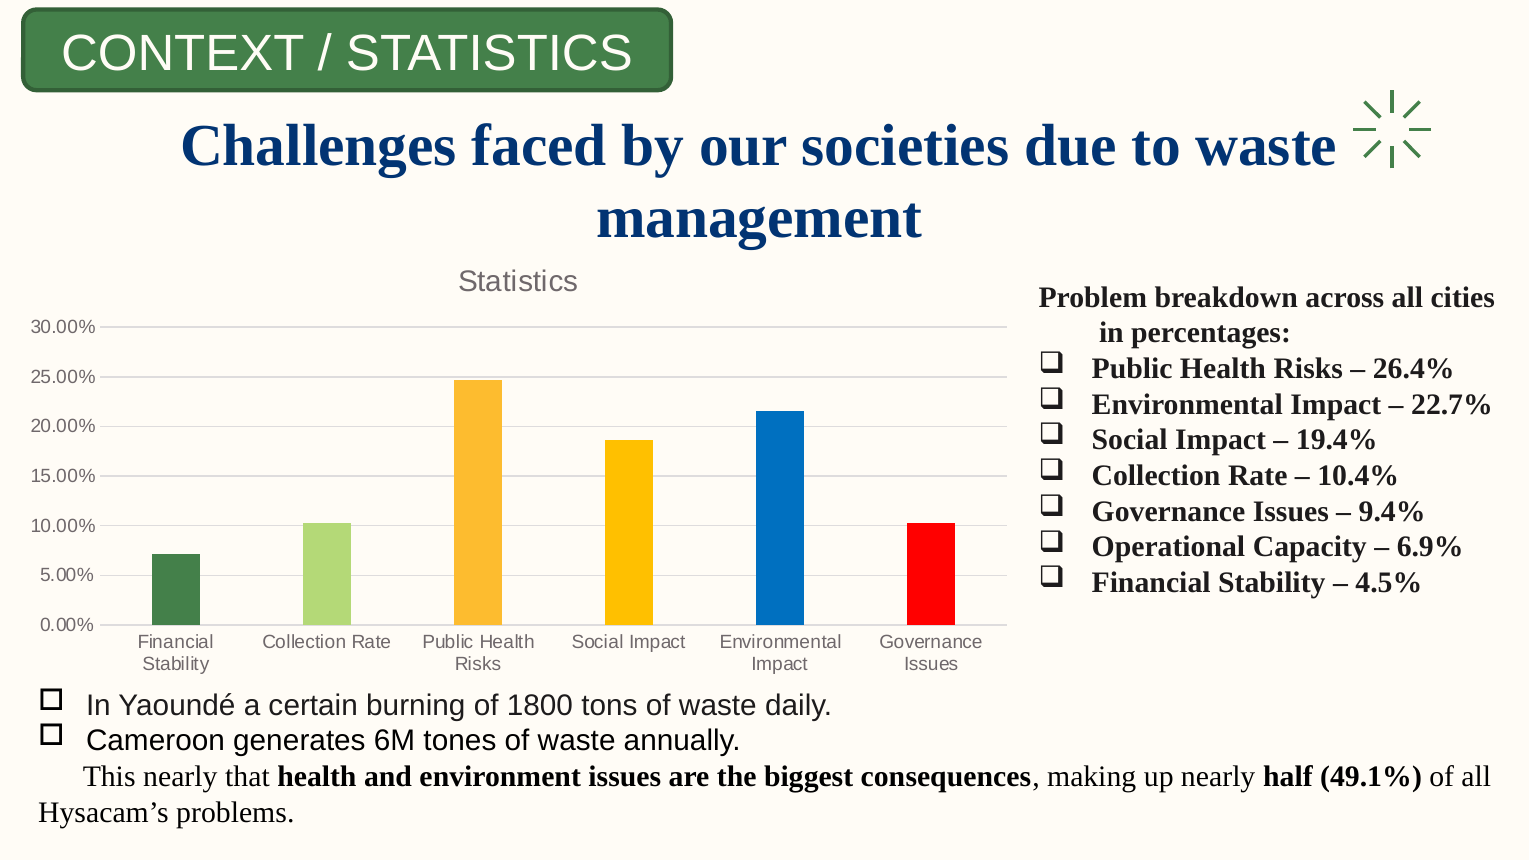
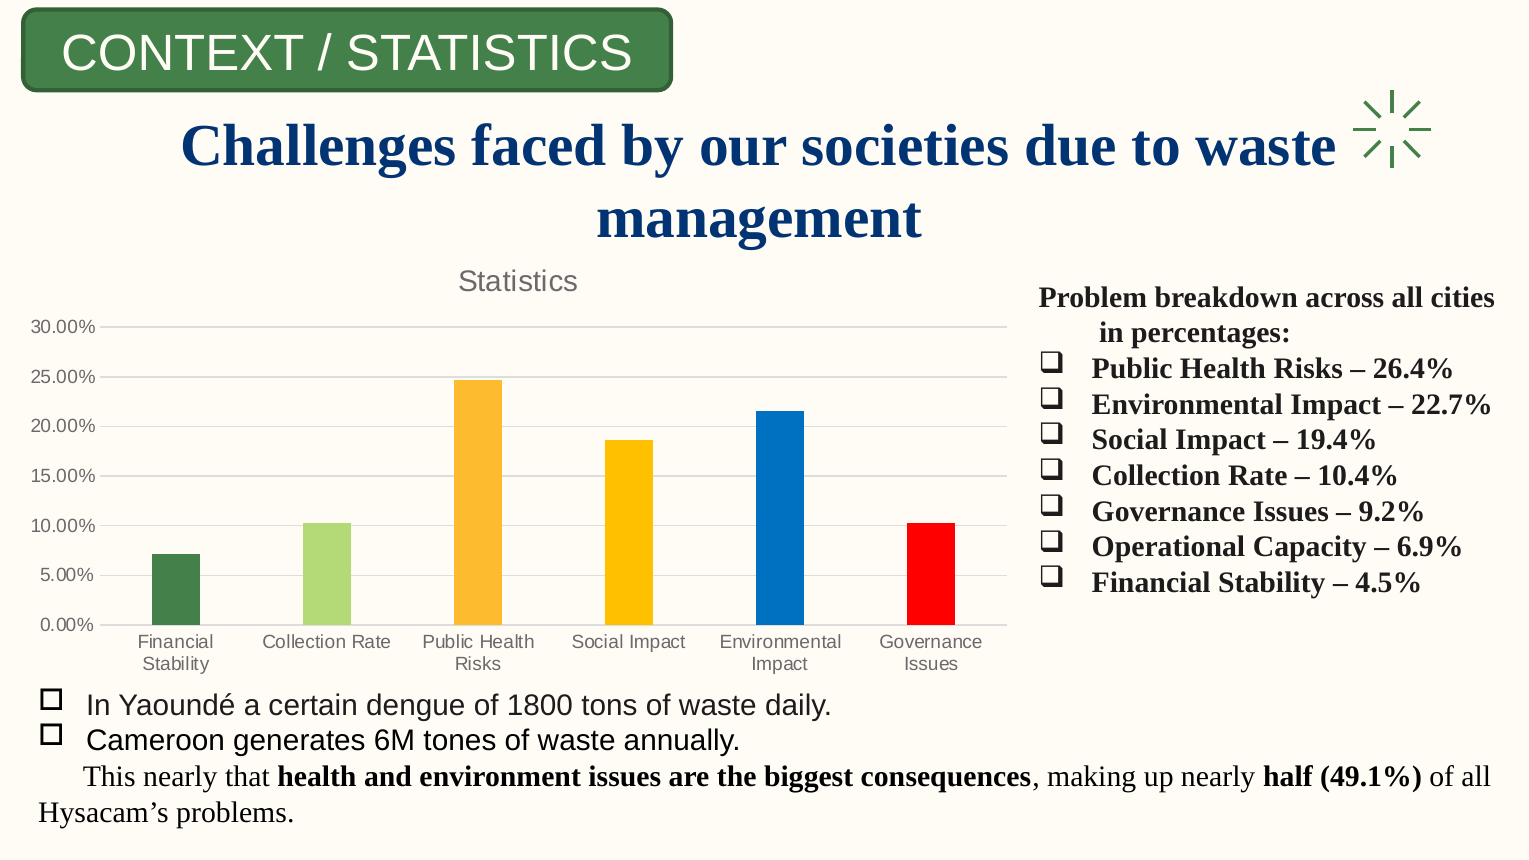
9.4%: 9.4% -> 9.2% (1392, 511)
burning: burning -> dengue (416, 705)
